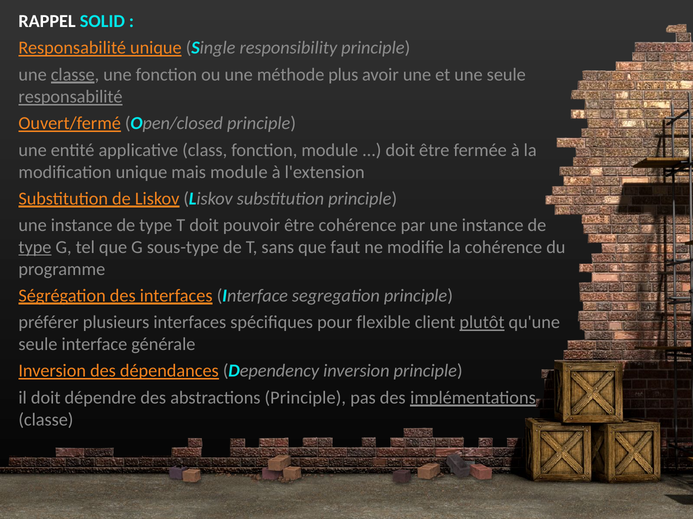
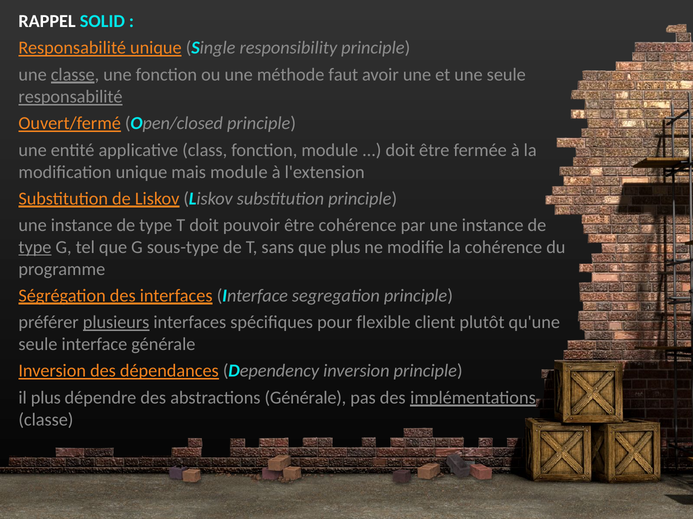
plus: plus -> faut (343, 75)
que faut: faut -> plus (345, 248)
plusieurs underline: none -> present (116, 323)
plutôt underline: present -> none (482, 323)
il doit: doit -> plus (46, 398)
abstractions Principle: Principle -> Générale (305, 398)
